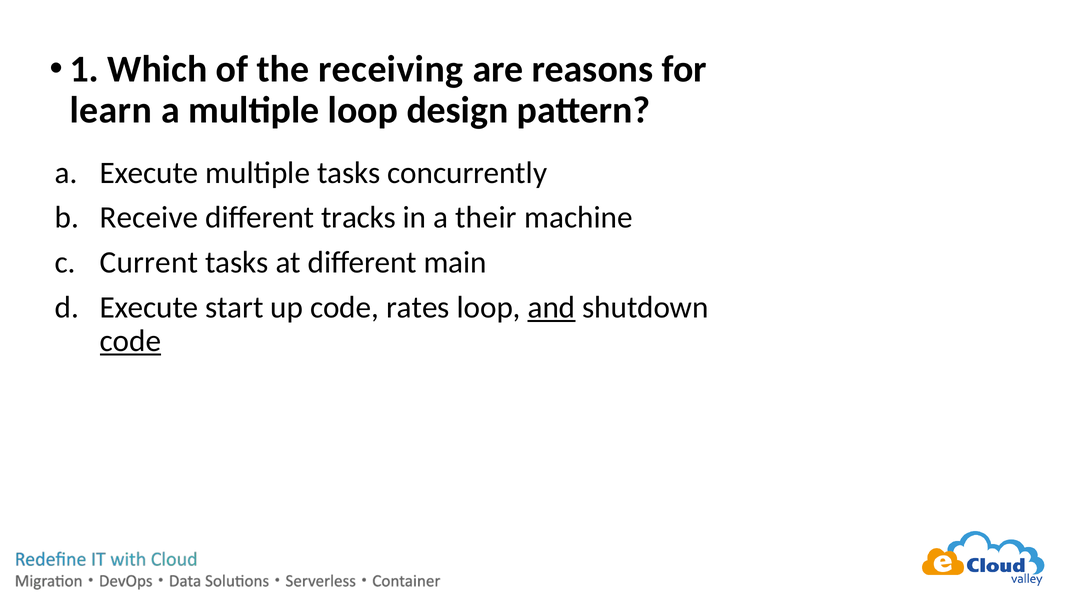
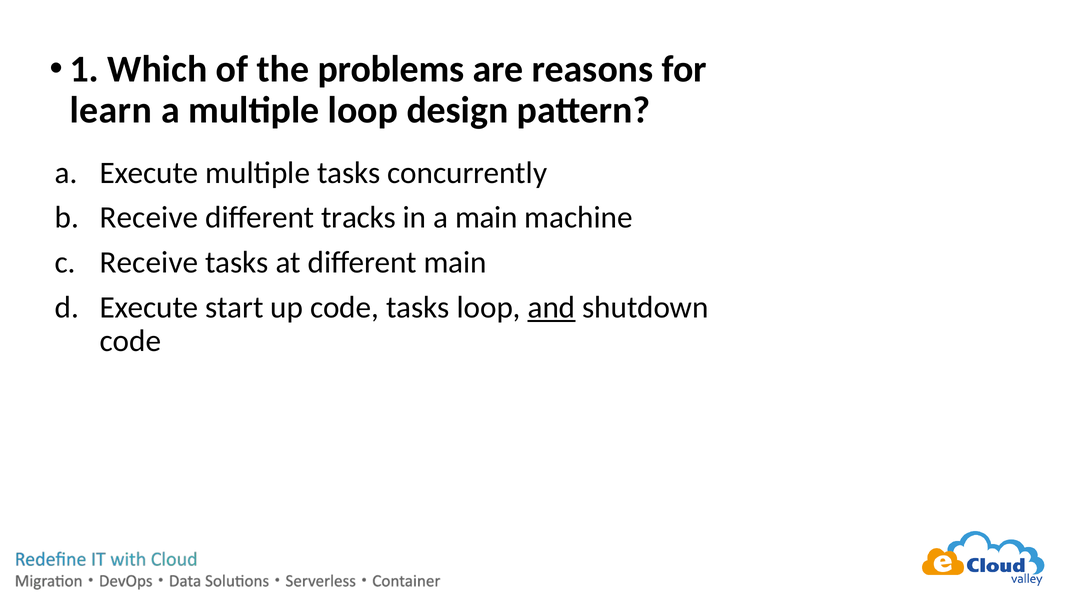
receiving: receiving -> problems (391, 69)
a their: their -> main (486, 218)
Current: Current -> Receive (149, 262)
code rates: rates -> tasks (418, 307)
code underline: present -> none (130, 341)
